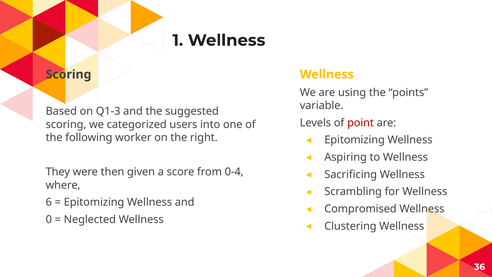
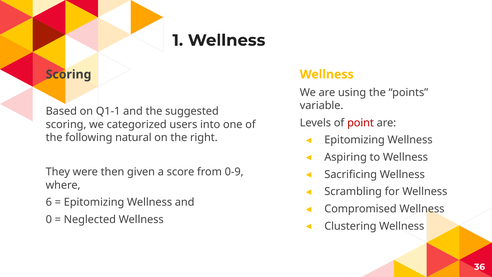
Q1-3: Q1-3 -> Q1-1 (108, 111)
worker: worker -> natural (133, 137)
0-4: 0-4 -> 0-9 (234, 172)
